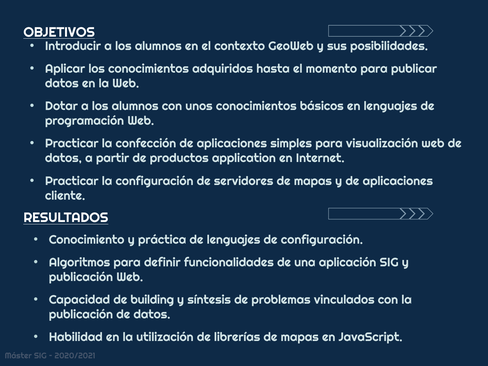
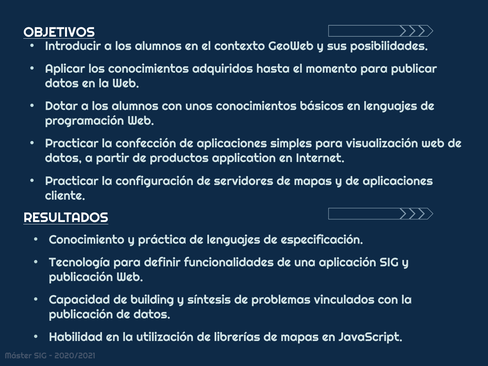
de configuración: configuración -> especificación (322, 240)
Algoritmos: Algoritmos -> Tecnología (79, 262)
